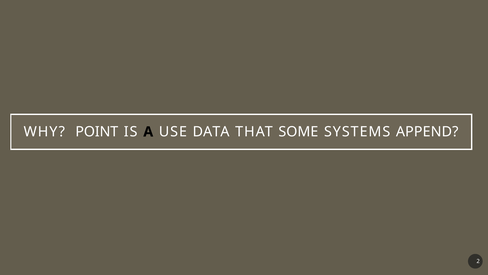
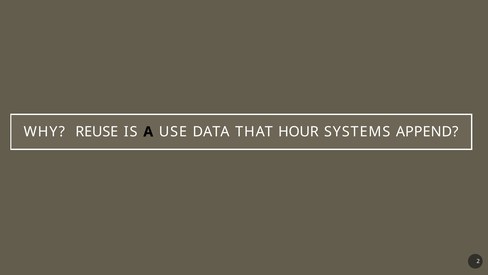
POINT: POINT -> REUSE (97, 132)
SOME: SOME -> HOUR (298, 132)
